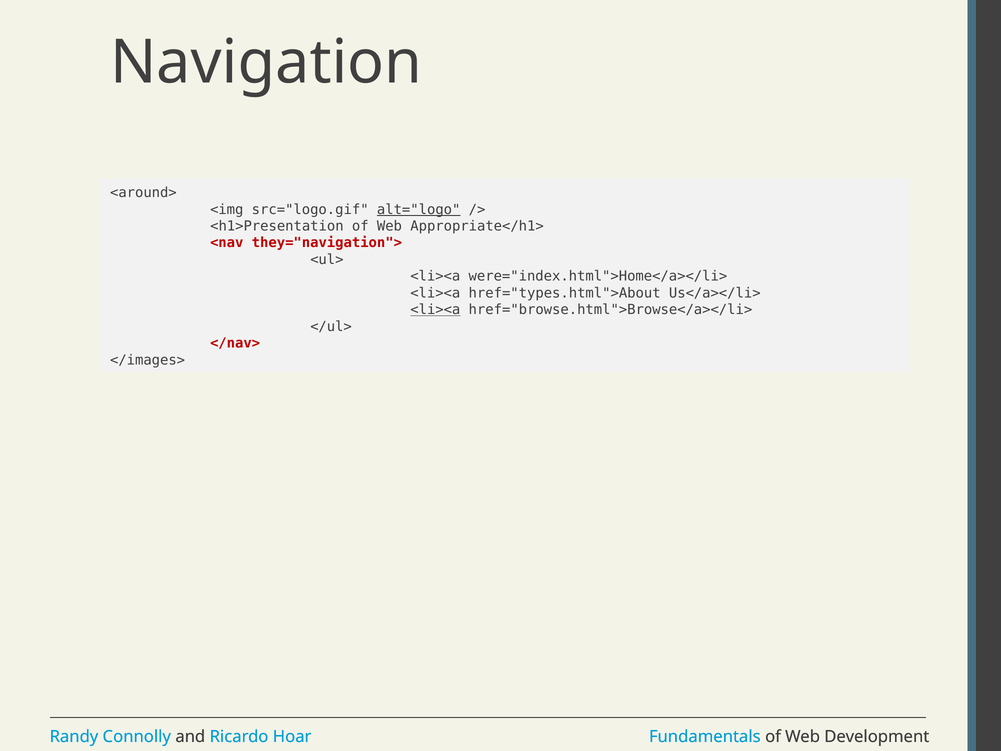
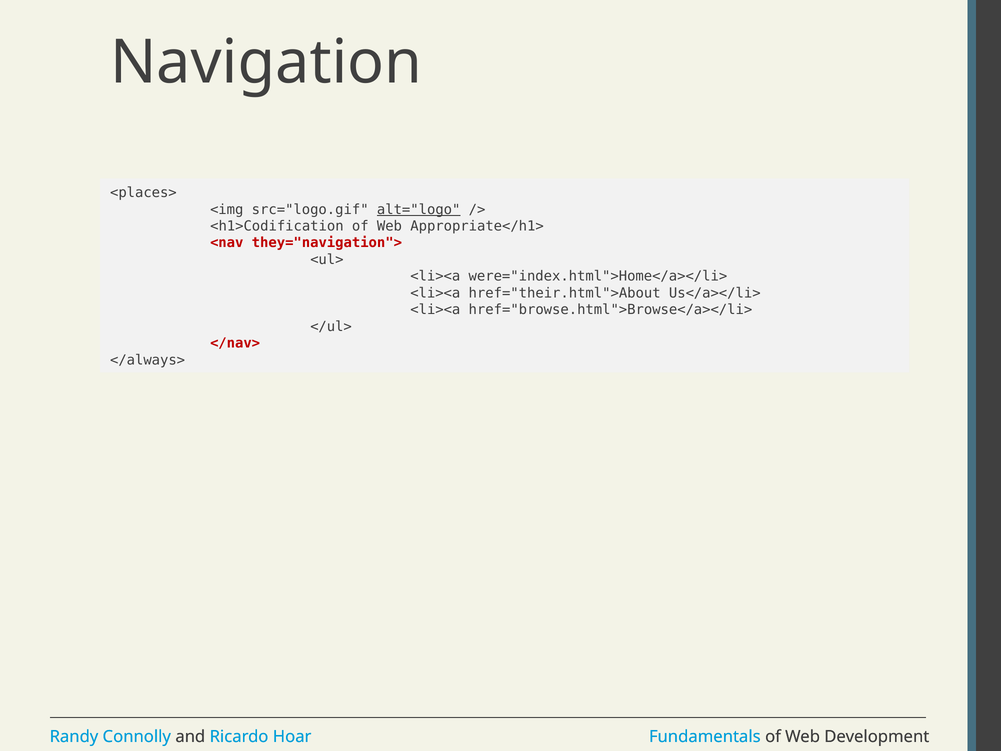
<around>: <around> -> <places> (143, 193)
<h1>Presentation: <h1>Presentation -> <h1>Codification (277, 226)
href="types.html">About: href="types.html">About -> href="their.html">About (565, 293)
<li><a underline: present -> none (435, 310)
</images>: </images> -> </always> (148, 360)
